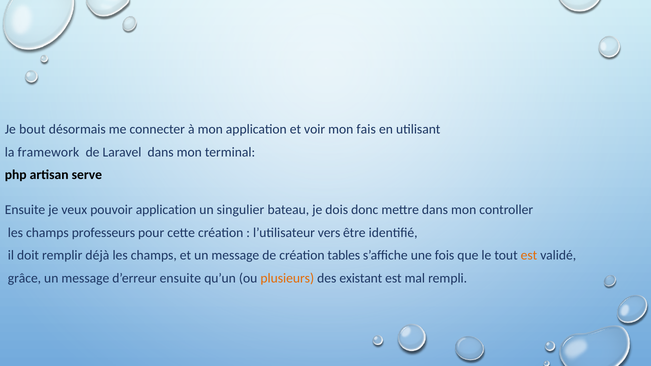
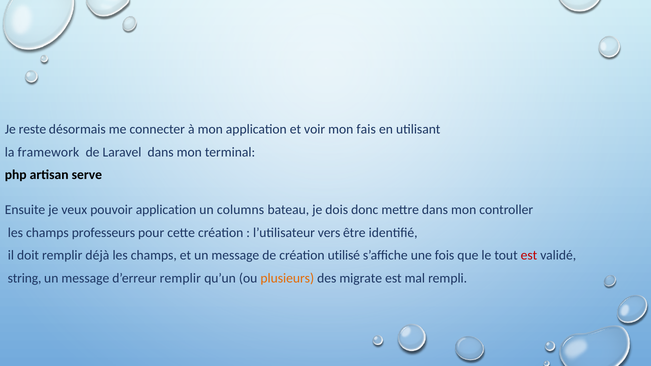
bout: bout -> reste (32, 129)
singulier: singulier -> columns (240, 210)
tables: tables -> utilisé (344, 256)
est colour: orange -> red (529, 256)
grâce: grâce -> string (25, 278)
d’erreur ensuite: ensuite -> remplir (180, 278)
existant: existant -> migrate (361, 278)
